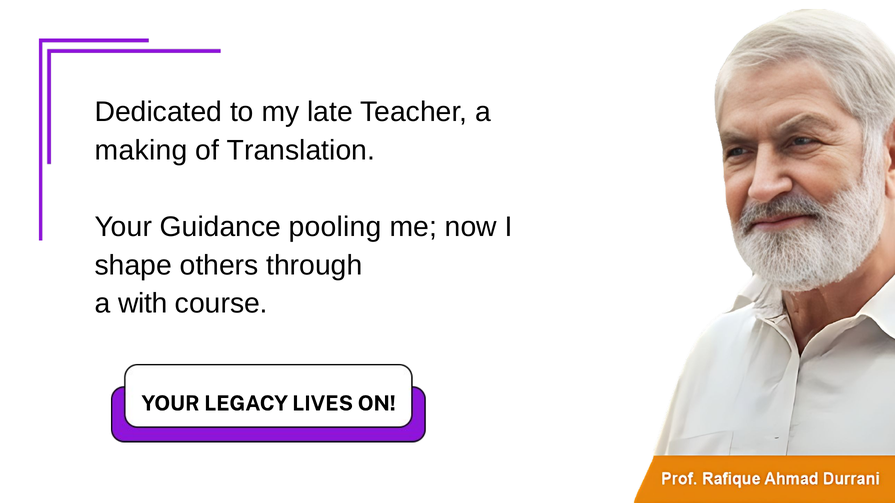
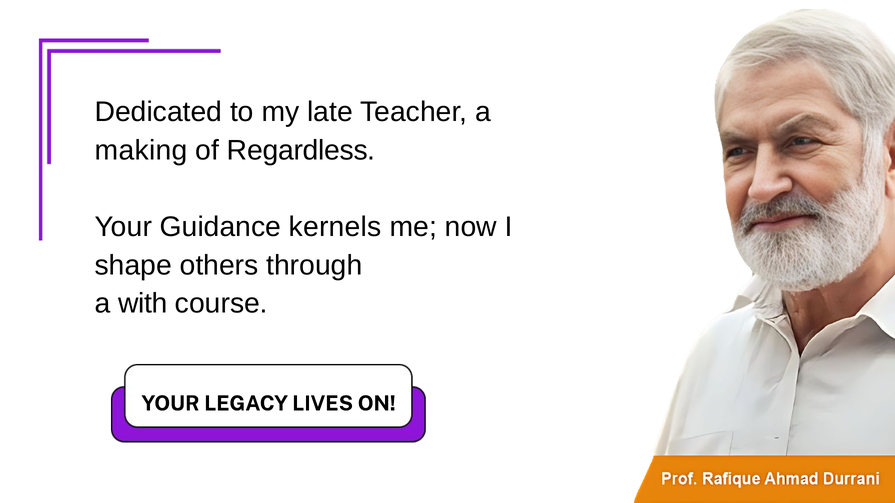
Translation: Translation -> Regardless (301, 150)
pooling: pooling -> kernels (335, 227)
